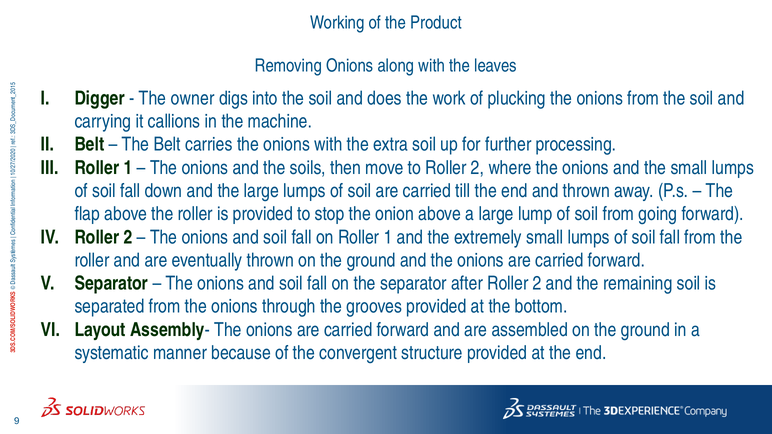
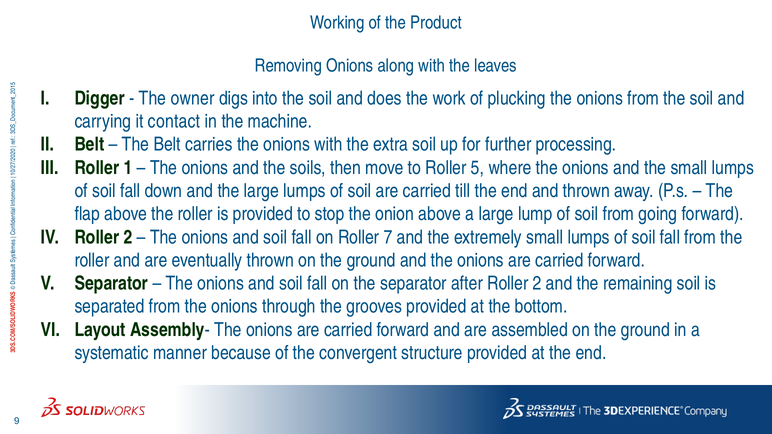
callions: callions -> contact (174, 121)
to Roller 2: 2 -> 5 (478, 168)
on Roller 1: 1 -> 7 (388, 237)
